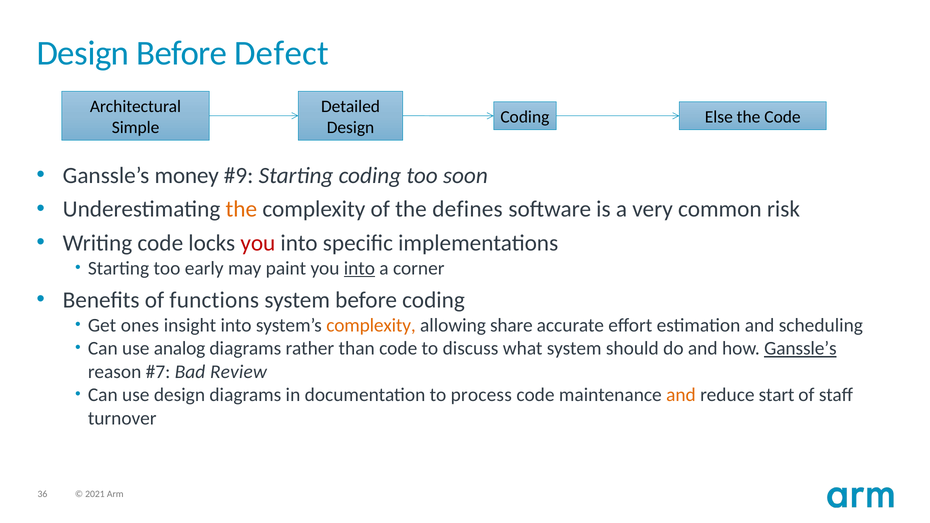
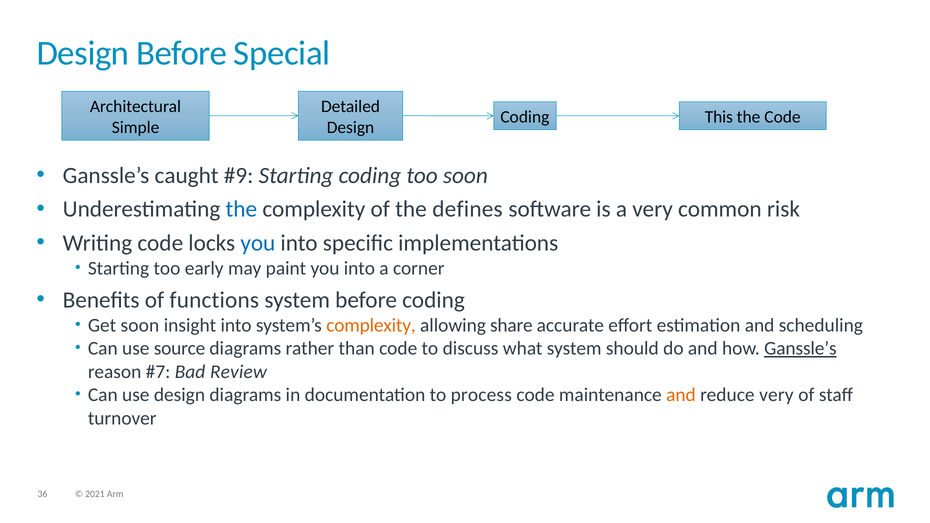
Defect: Defect -> Special (282, 53)
Else: Else -> This (719, 117)
money: money -> caught (187, 176)
the colour: orange -> blue (241, 209)
you colour: red -> blue (258, 243)
into underline: present -> none (359, 268)
Get ones: ones -> soon (140, 325)
analog: analog -> source (180, 349)
reduce start: start -> very (776, 395)
